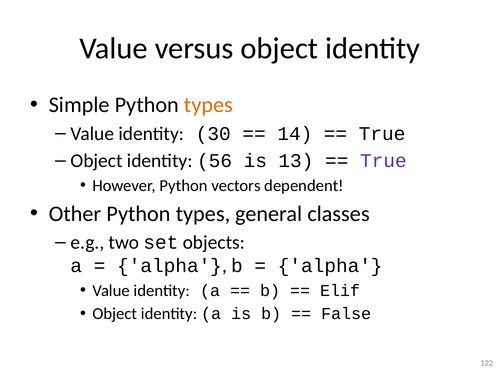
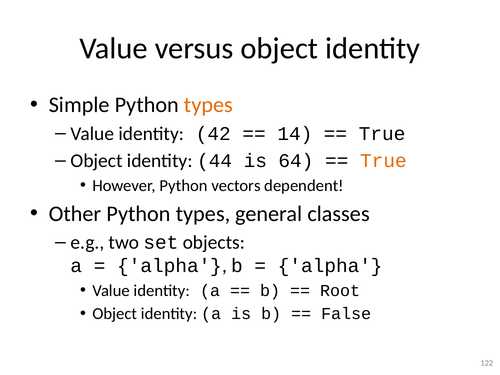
30: 30 -> 42 (213, 134)
56: 56 -> 44 (215, 161)
13: 13 -> 64 (296, 161)
True colour: purple -> orange (383, 161)
Elif: Elif -> Root (340, 291)
